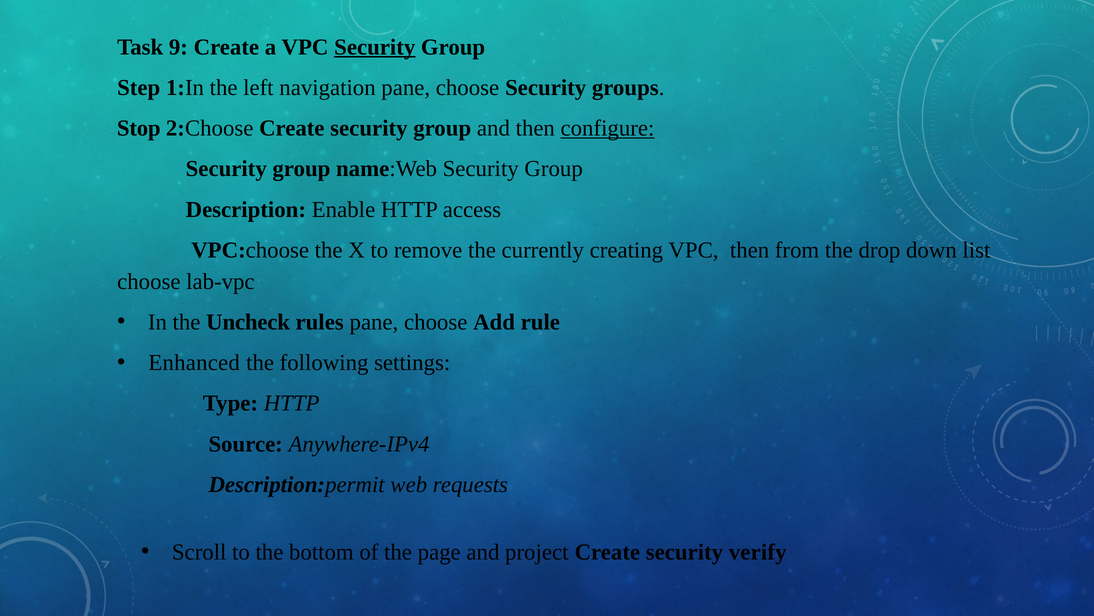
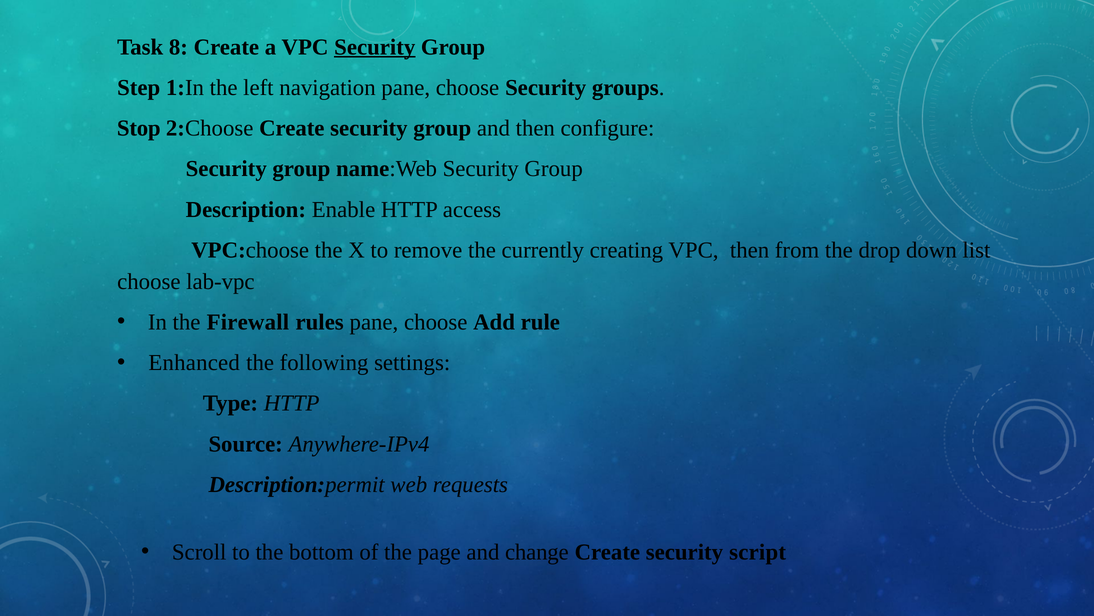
9: 9 -> 8 (178, 47)
configure underline: present -> none (607, 128)
Uncheck: Uncheck -> Firewall (248, 322)
project: project -> change (537, 552)
verify: verify -> script (758, 552)
